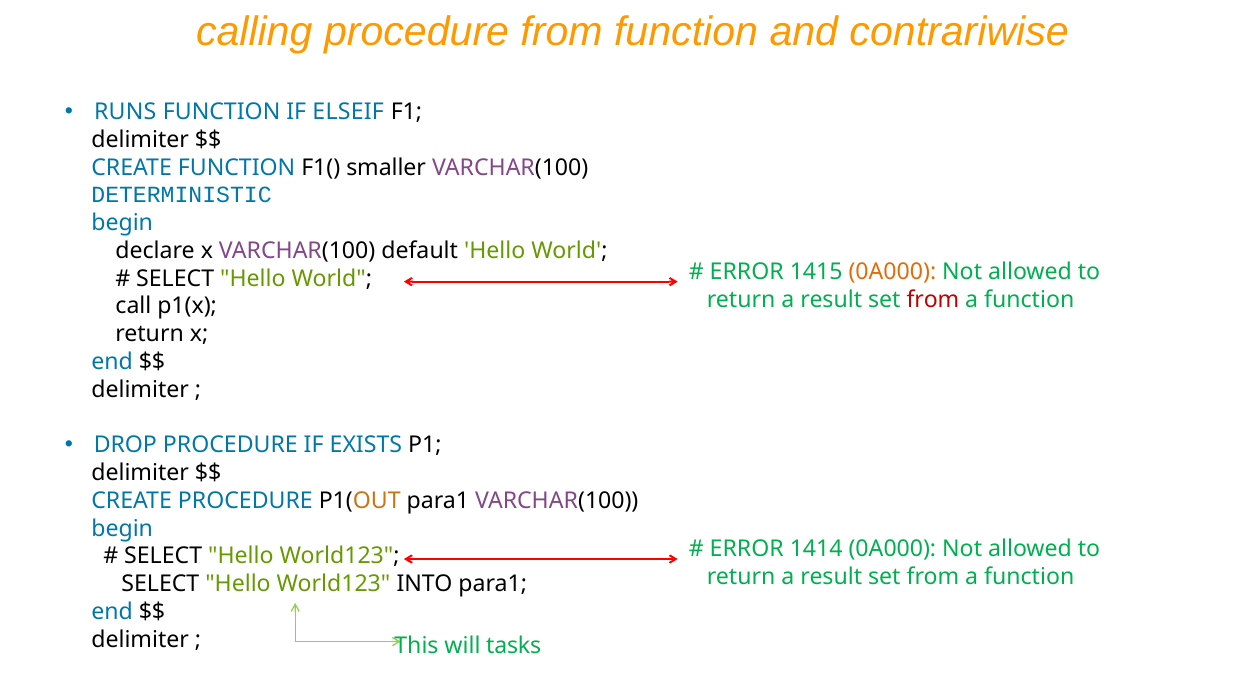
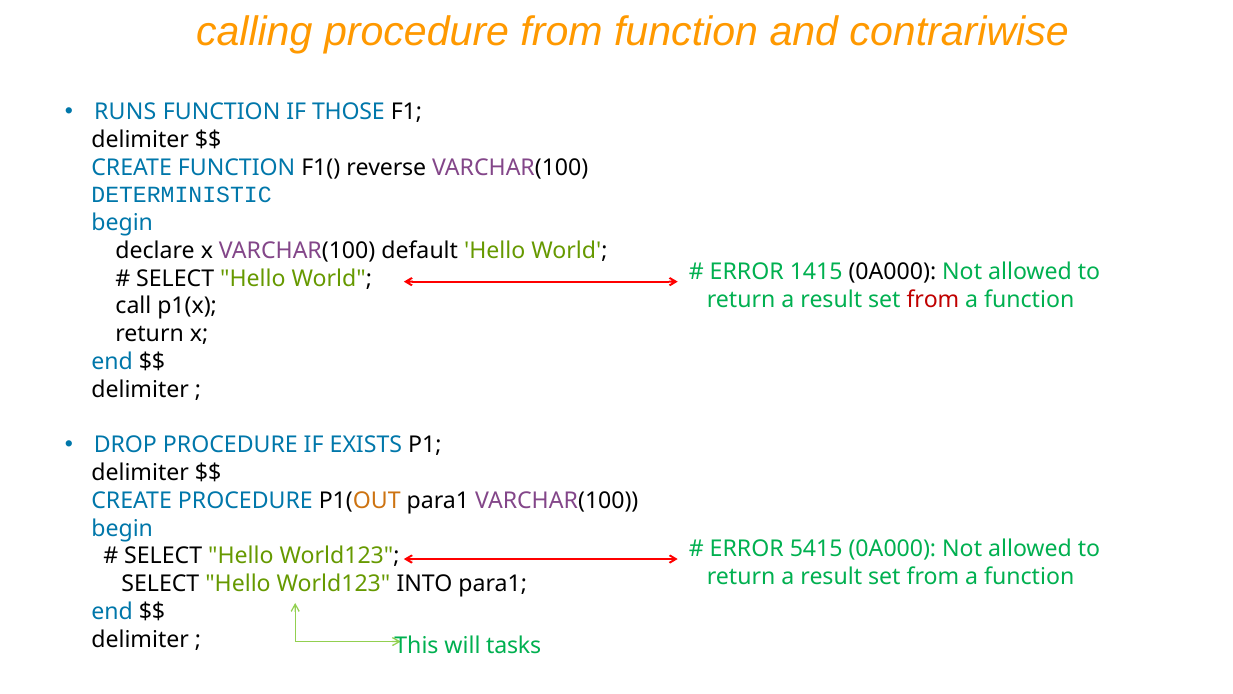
ELSEIF: ELSEIF -> THOSE (348, 112)
smaller: smaller -> reverse (386, 167)
0A000 colour: orange -> black (892, 272)
1414: 1414 -> 5415 (816, 549)
